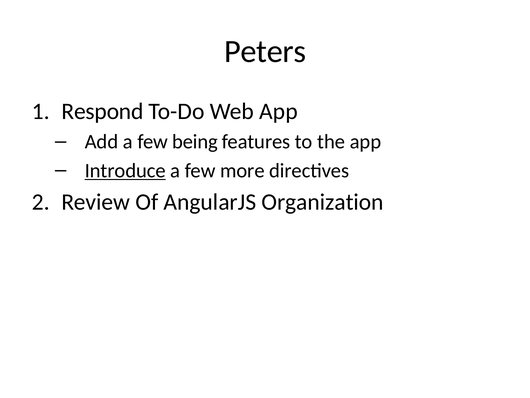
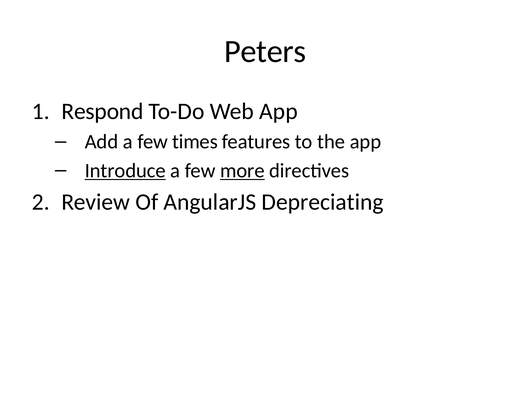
being: being -> times (195, 142)
more underline: none -> present (242, 170)
Organization: Organization -> Depreciating (323, 202)
